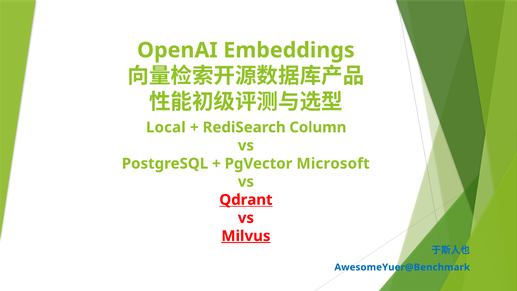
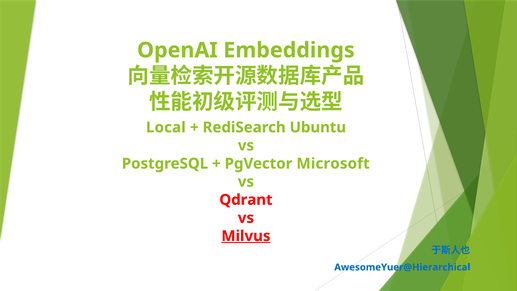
Column: Column -> Ubuntu (318, 127)
Qdrant underline: present -> none (246, 200)
AwesomeYuer@Benchmark: AwesomeYuer@Benchmark -> AwesomeYuer@Hierarchical (402, 267)
